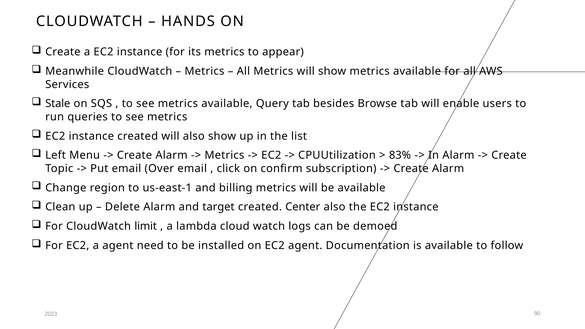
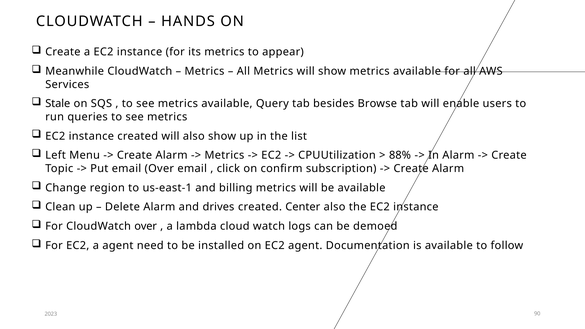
83%: 83% -> 88% (400, 155)
target: target -> drives (218, 207)
CloudWatch limit: limit -> over (146, 226)
